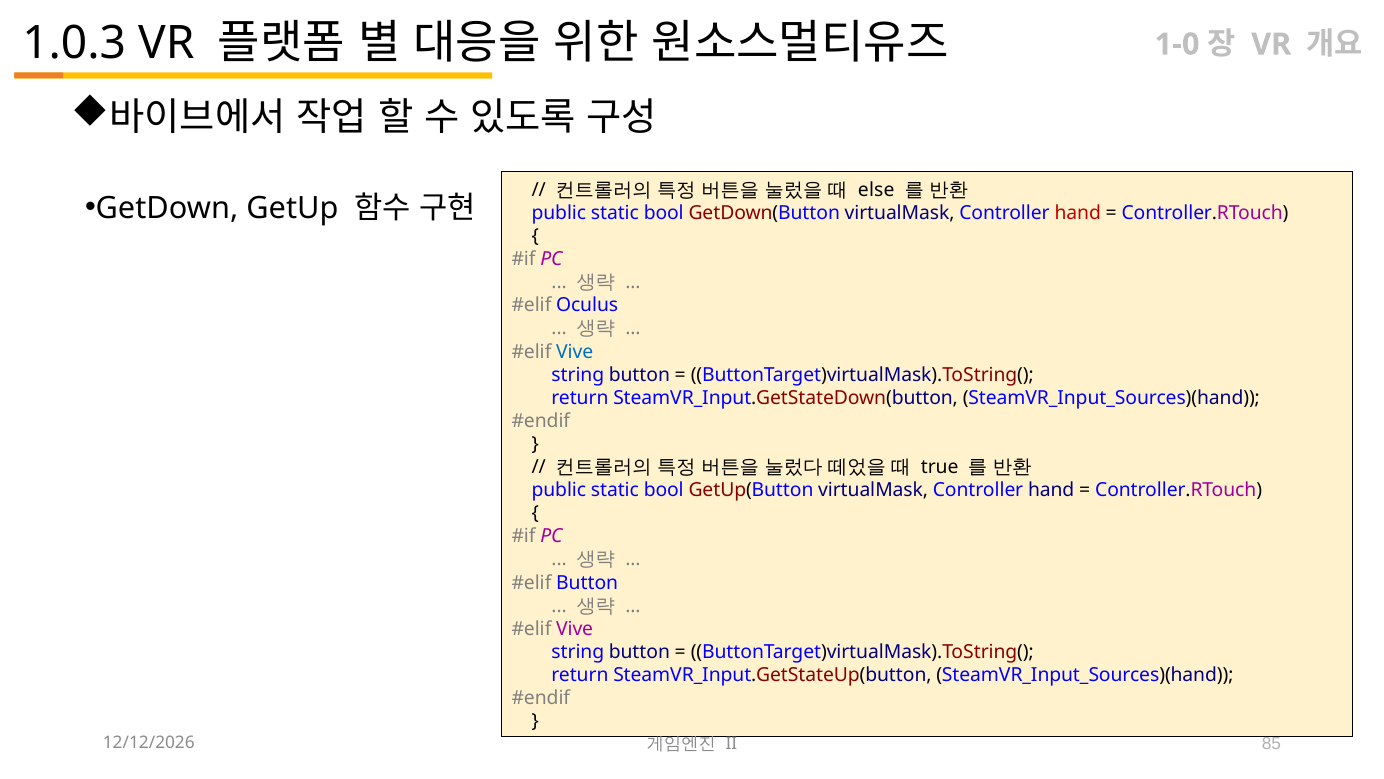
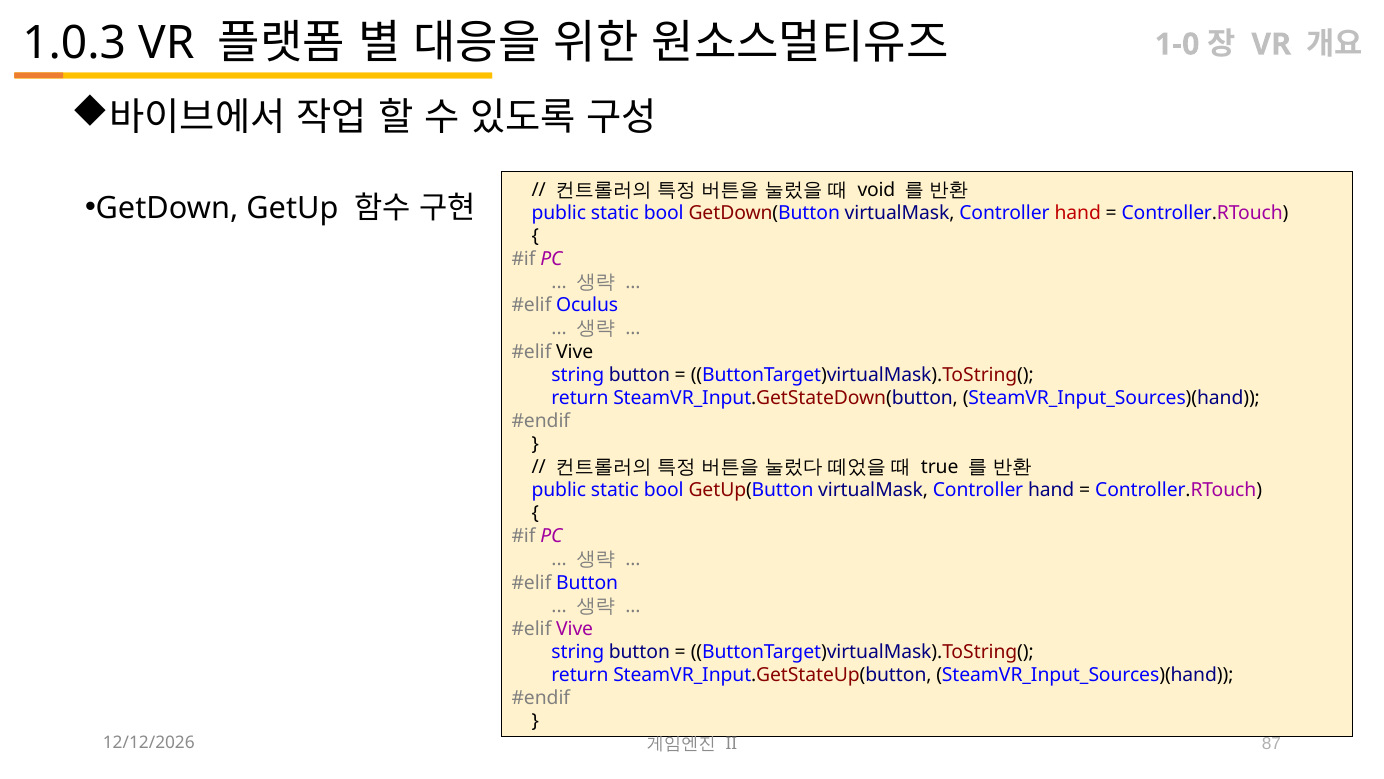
else: else -> void (876, 190)
Vive colour: blue -> black (575, 351)
85: 85 -> 87 (1271, 743)
